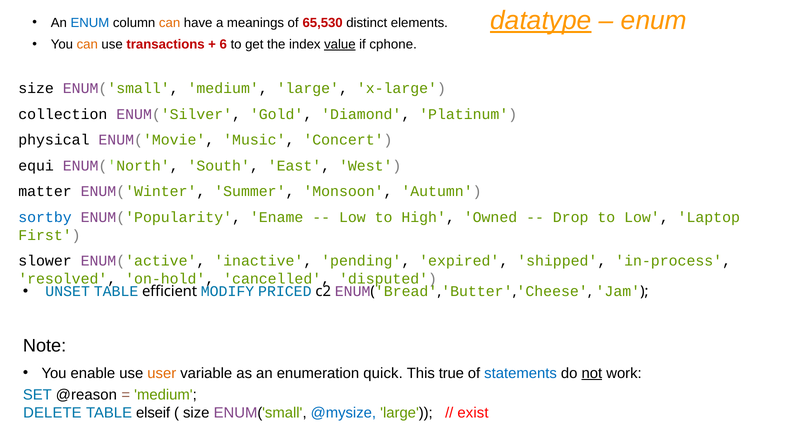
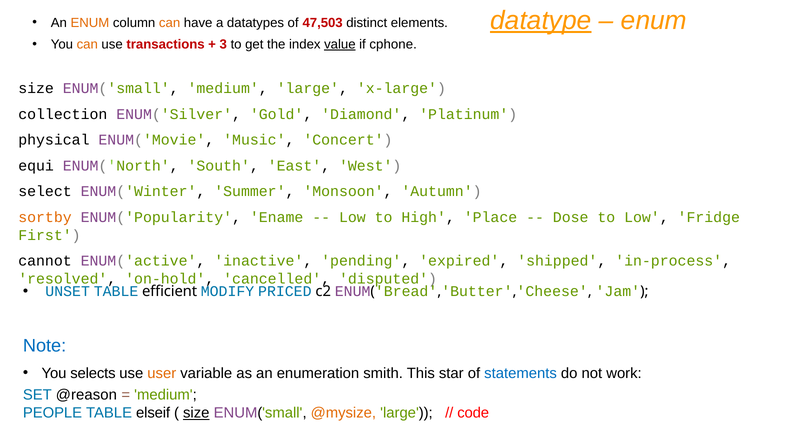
ENUM colour: blue -> orange (90, 23)
meanings: meanings -> datatypes (256, 23)
65,530: 65,530 -> 47,503 (323, 23)
6: 6 -> 3 (223, 44)
matter: matter -> select (45, 191)
sortby colour: blue -> orange (45, 217)
Owned: Owned -> Place (490, 217)
Drop: Drop -> Dose (571, 217)
Laptop: Laptop -> Fridge (709, 217)
slower: slower -> cannot (45, 261)
Note colour: black -> blue (45, 345)
enable: enable -> selects (93, 373)
quick: quick -> smith (383, 373)
true: true -> star (451, 373)
not underline: present -> none (592, 373)
DELETE: DELETE -> PEOPLE (53, 412)
size underline: none -> present (196, 412)
@mysize colour: blue -> orange (343, 412)
exist: exist -> code (473, 412)
